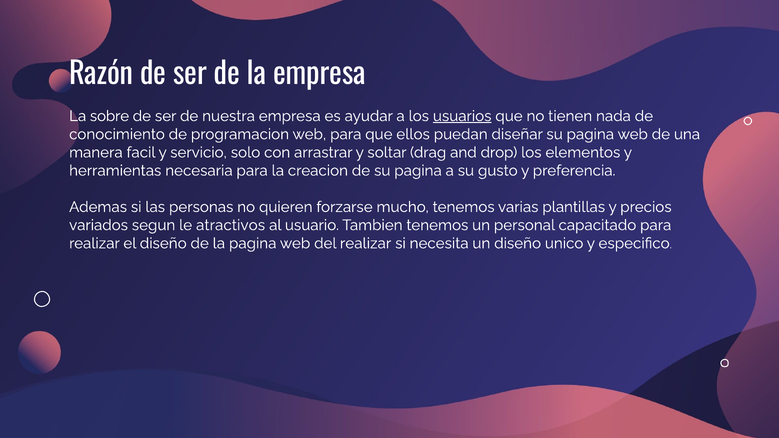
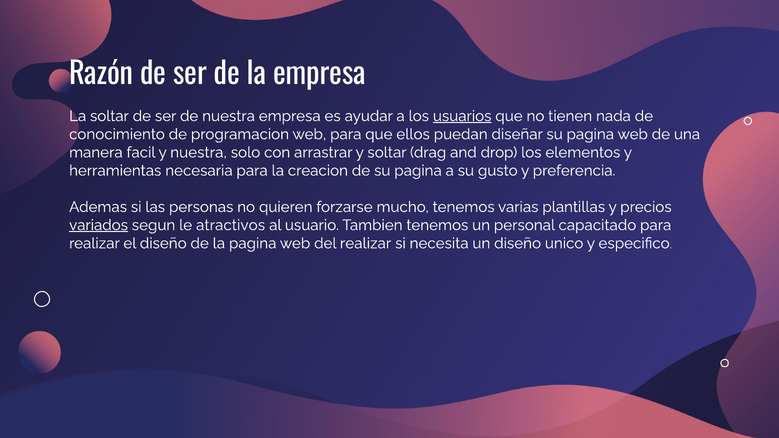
La sobre: sobre -> soltar (109, 116)
y servicio: servicio -> nuestra (199, 152)
variados underline: none -> present (99, 225)
